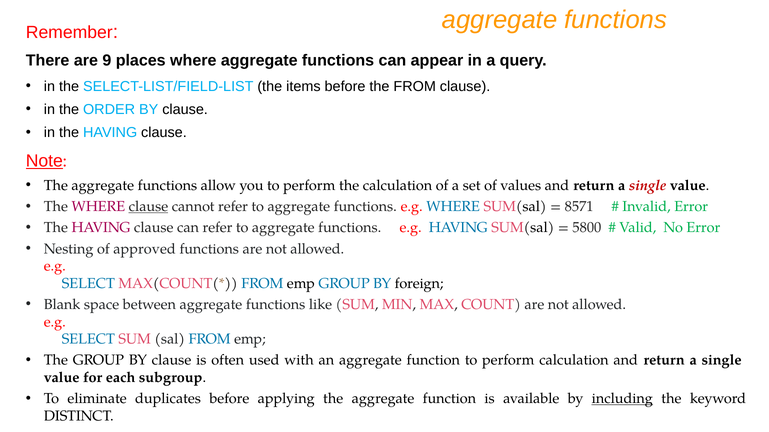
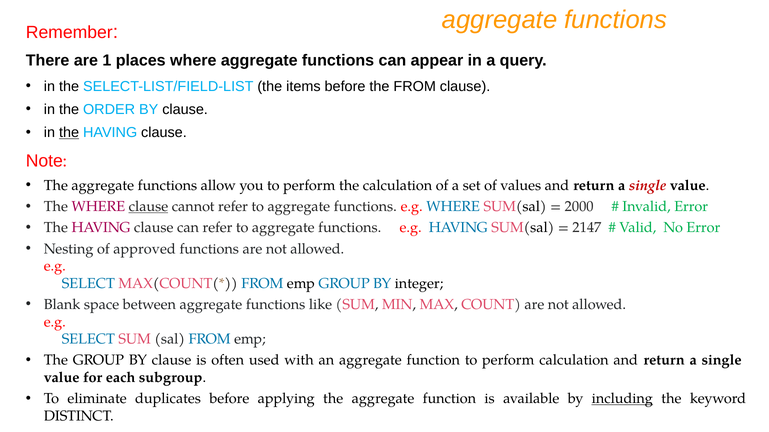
9: 9 -> 1 (107, 61)
the underline: none -> present (69, 133)
Note underline: present -> none (44, 161)
8571: 8571 -> 2000 (579, 207)
5800: 5800 -> 2147 (587, 228)
foreign: foreign -> integer (419, 284)
